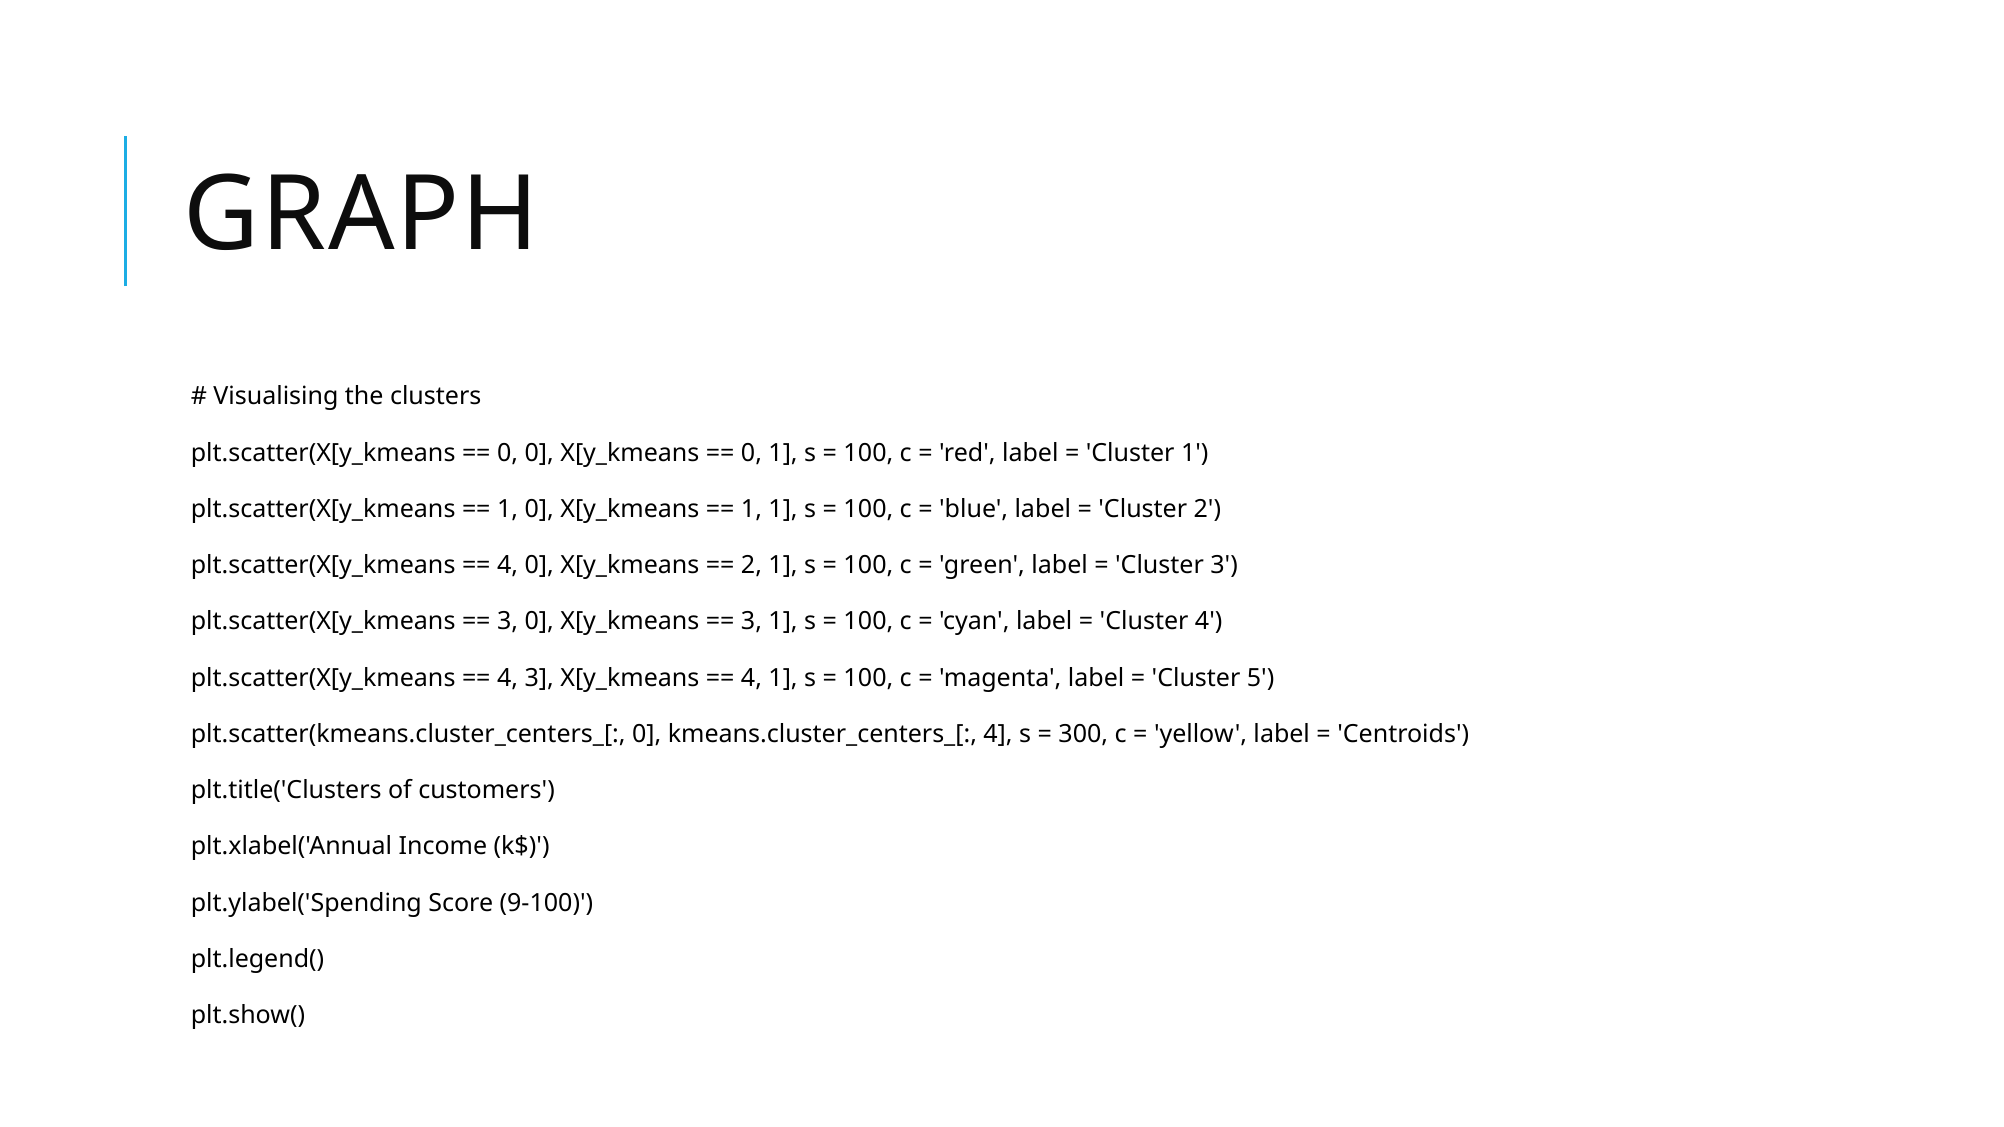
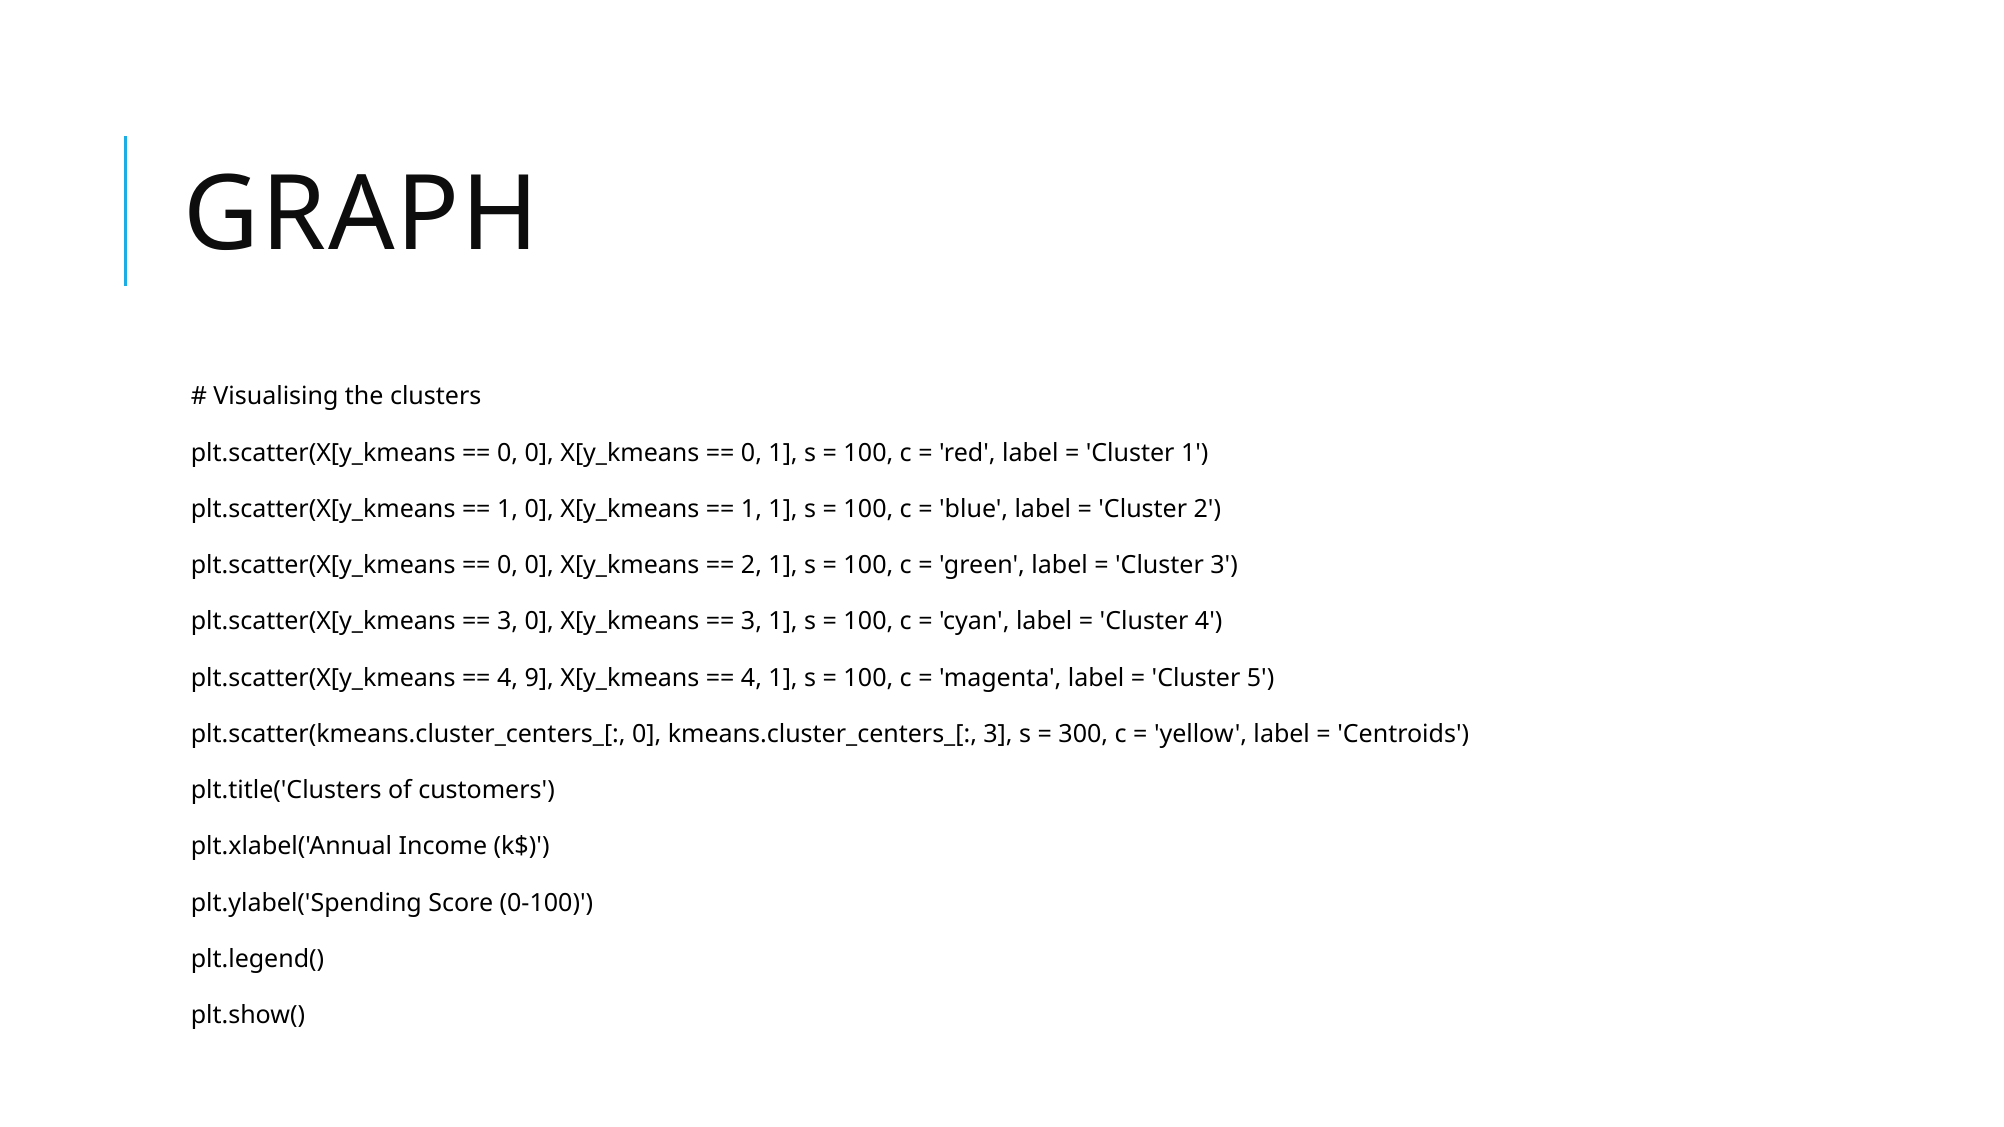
4: 4 -> 0 (508, 565)
4 3: 3 -> 9 (539, 678)
kmeans.cluster_centers_[ 4: 4 -> 3 (998, 734)
9-100: 9-100 -> 0-100 (546, 903)
